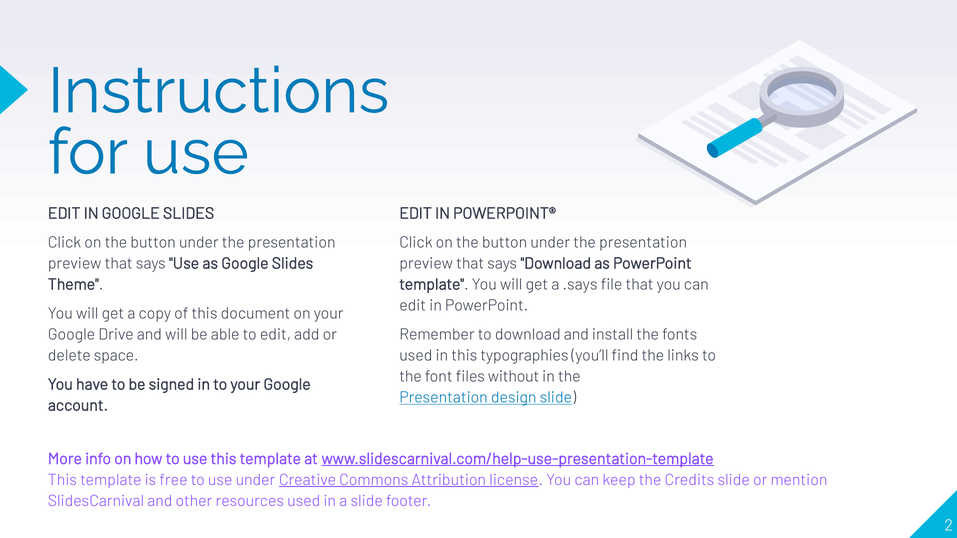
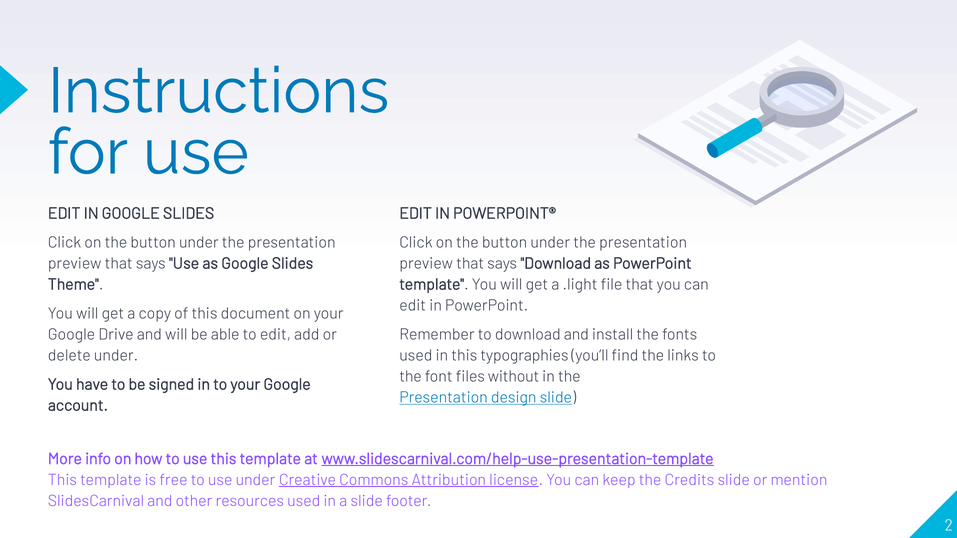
.says: .says -> .light (580, 285)
delete space: space -> under (116, 356)
